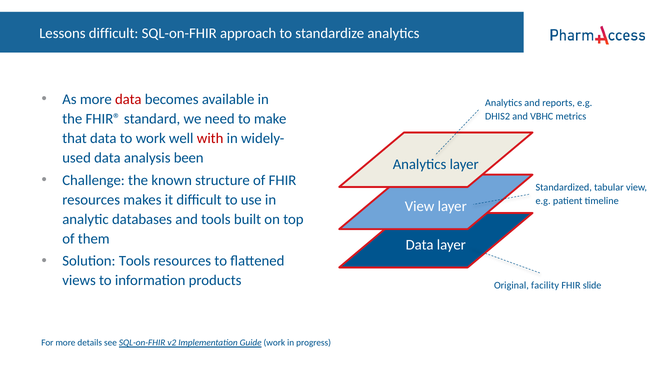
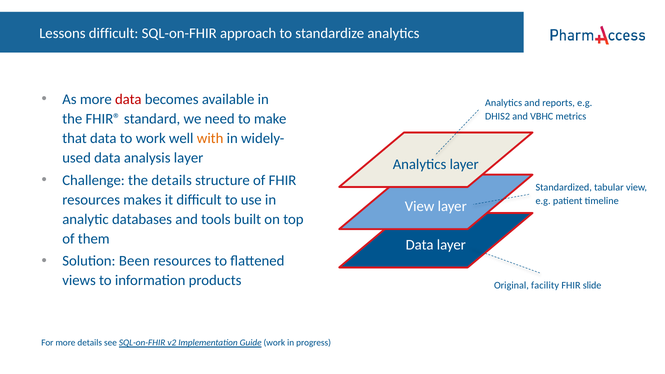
with colour: red -> orange (210, 138)
analysis been: been -> layer (189, 158)
the known: known -> details (172, 180)
Solution Tools: Tools -> Been (134, 261)
